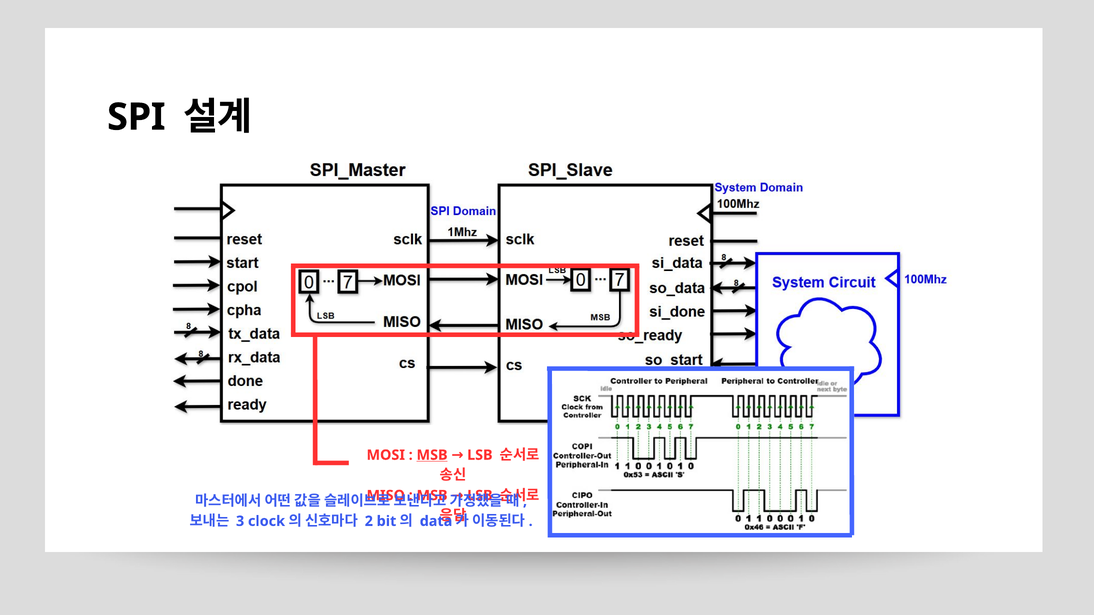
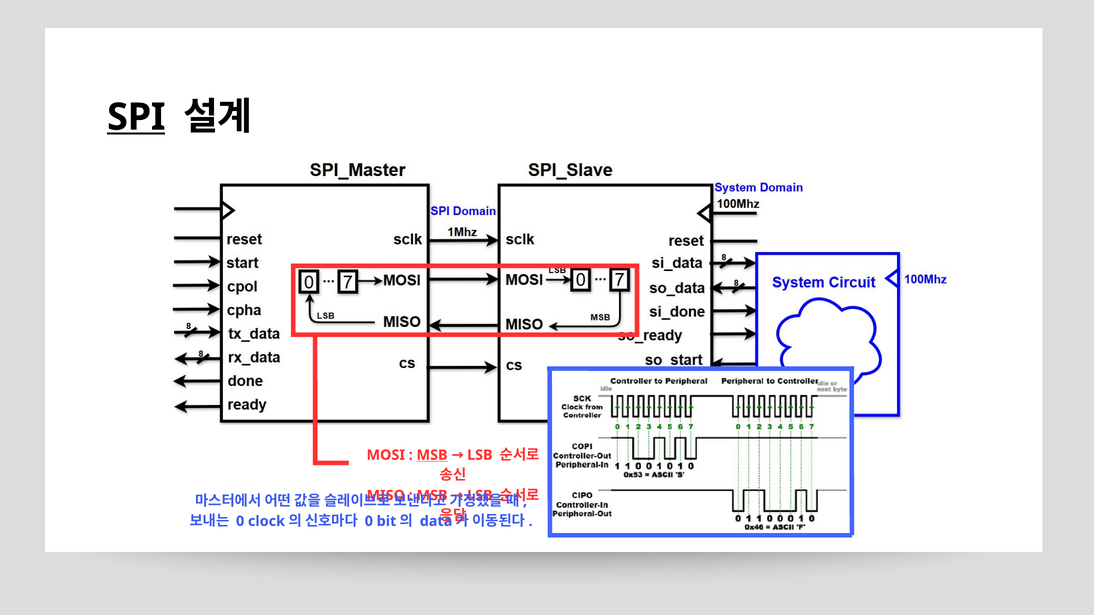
SPI underline: none -> present (136, 117)
3: 3 -> 0 (240, 521)
2: 2 -> 0 (369, 521)
